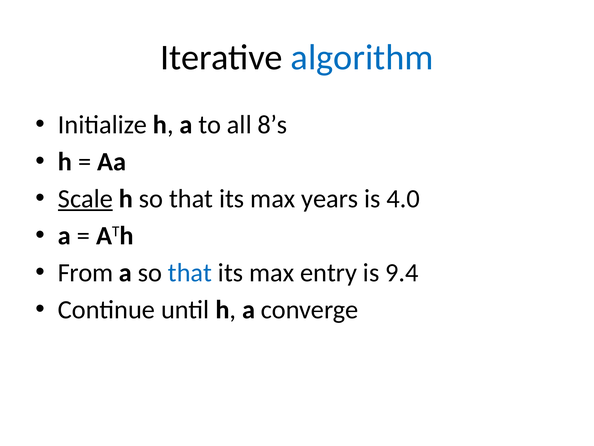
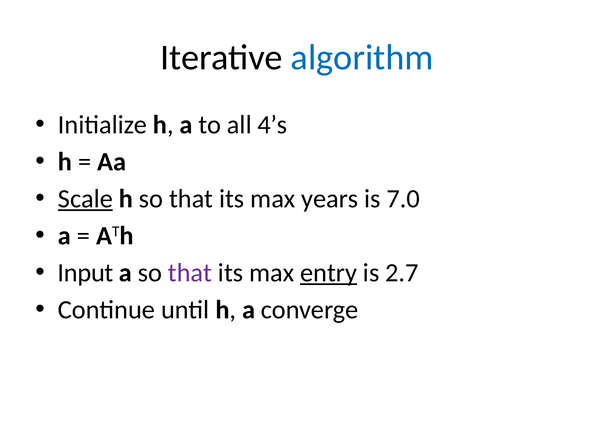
8’s: 8’s -> 4’s (272, 125)
4.0: 4.0 -> 7.0 (403, 199)
From: From -> Input (85, 273)
that colour: blue -> purple (190, 273)
entry underline: none -> present (329, 273)
9.4: 9.4 -> 2.7 (402, 273)
